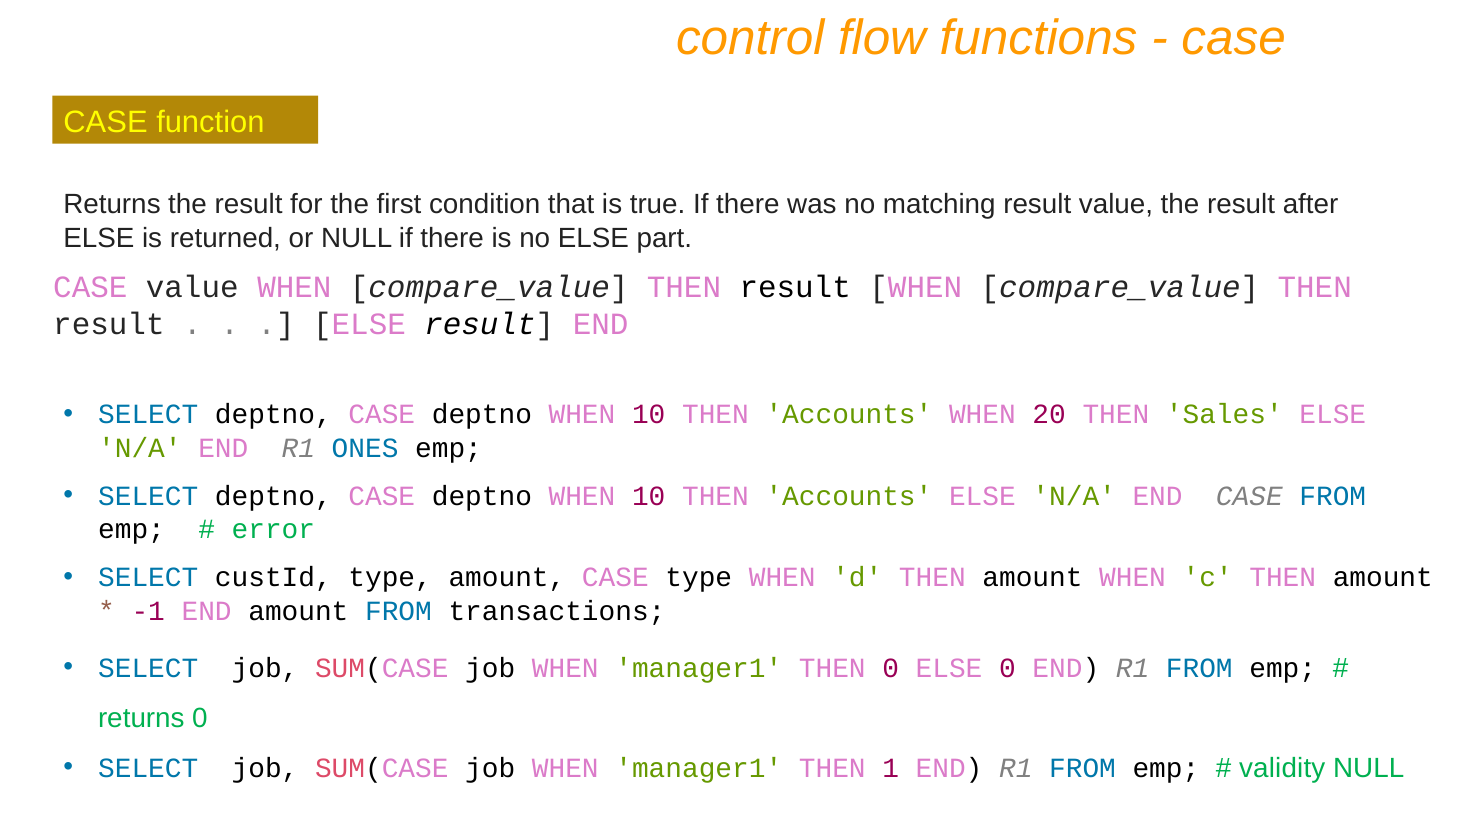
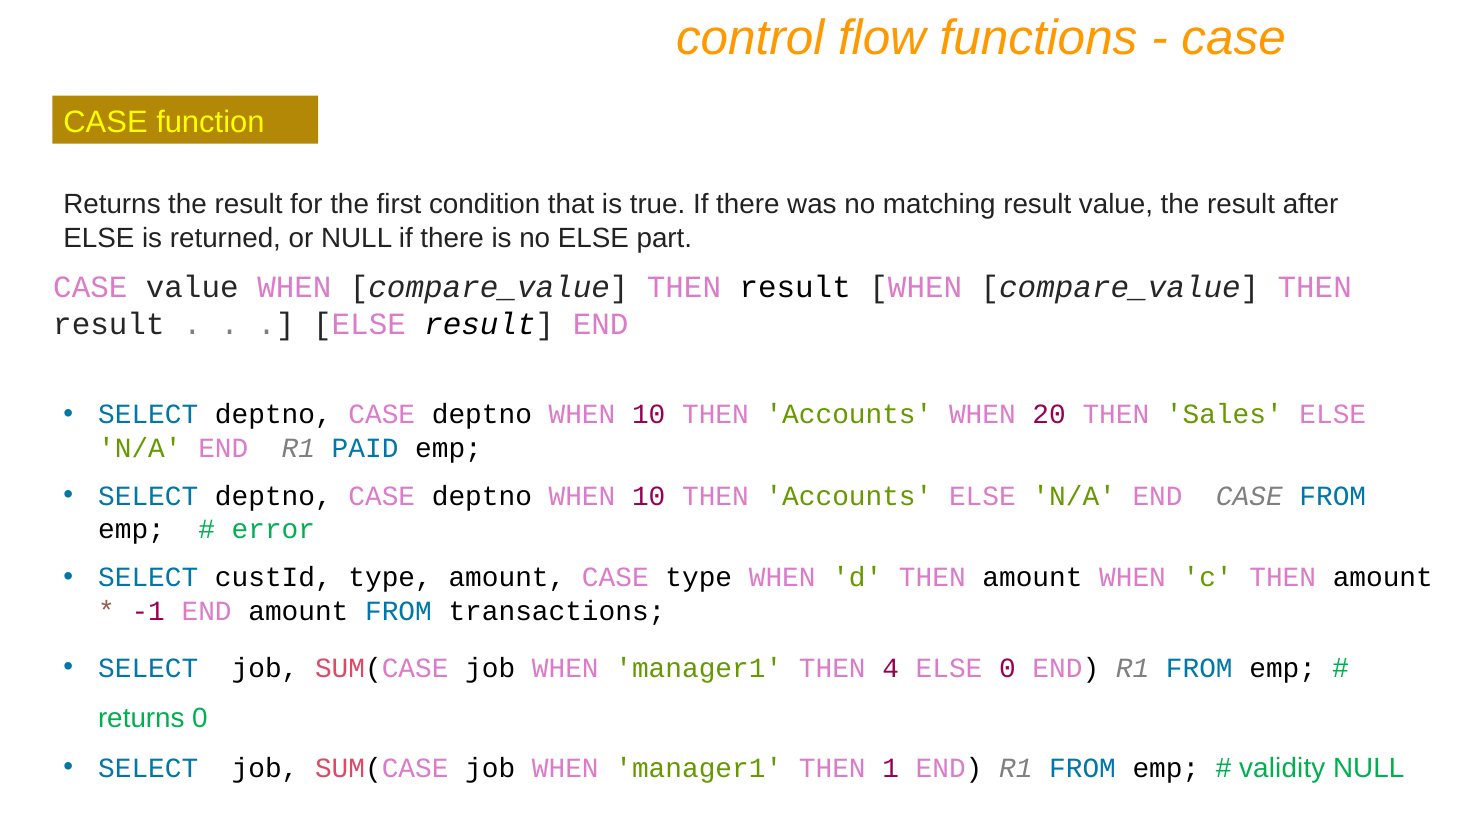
ONES: ONES -> PAID (365, 448)
THEN 0: 0 -> 4 (891, 668)
